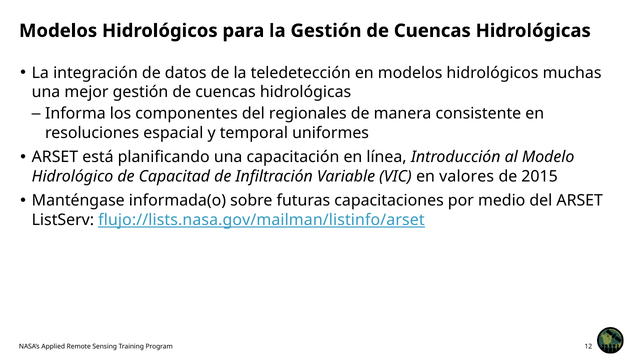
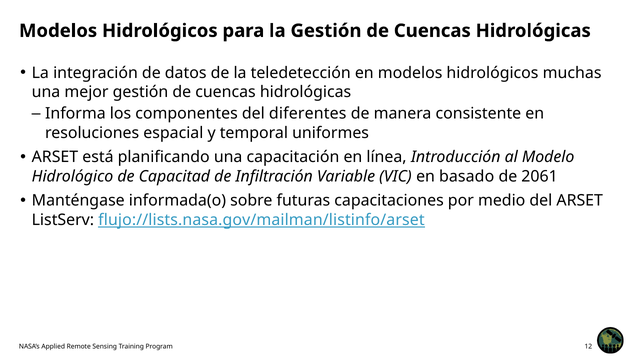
regionales: regionales -> diferentes (308, 114)
valores: valores -> basado (467, 176)
2015: 2015 -> 2061 (540, 176)
